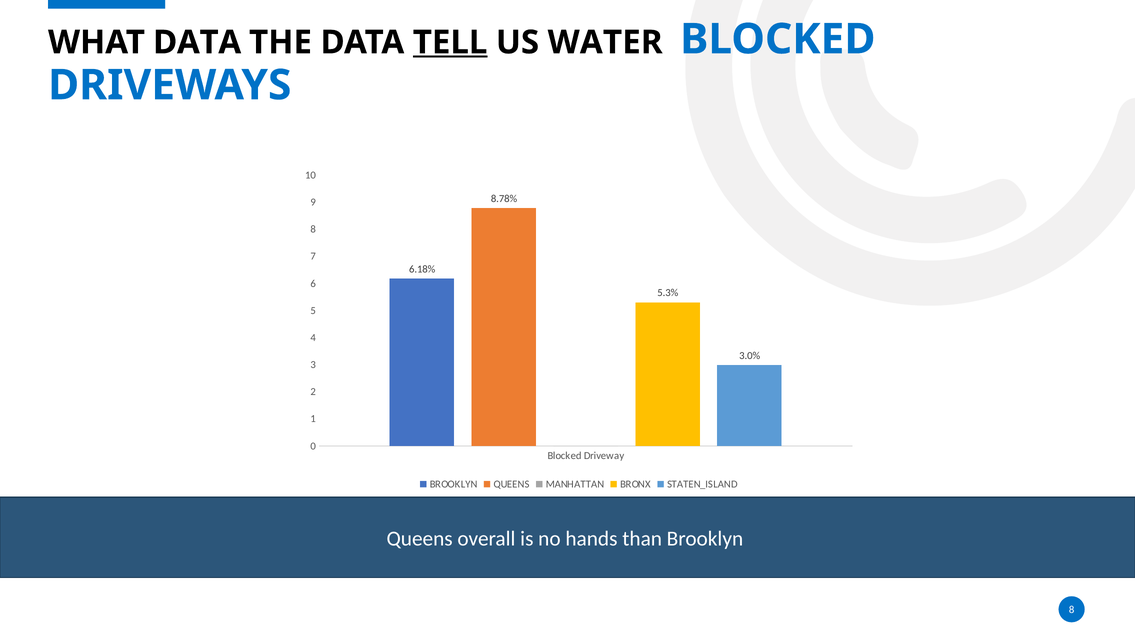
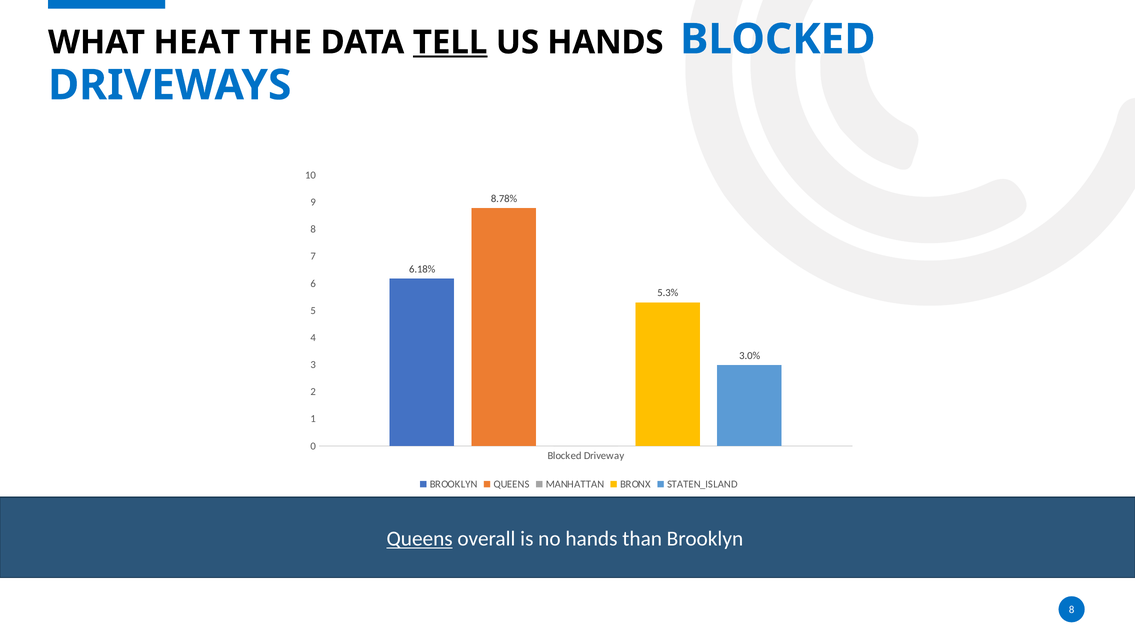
WHAT DATA: DATA -> HEAT (197, 42)
US WATER: WATER -> HANDS (605, 42)
Queens underline: none -> present (420, 539)
